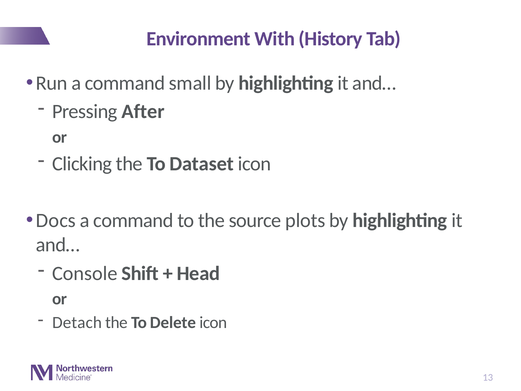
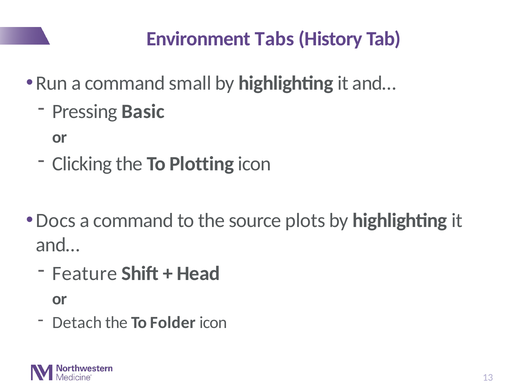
With: With -> Tabs (275, 39)
After: After -> Basic (143, 111)
Dataset: Dataset -> Plotting (202, 164)
Console: Console -> Feature (85, 273)
Delete: Delete -> Folder (173, 322)
